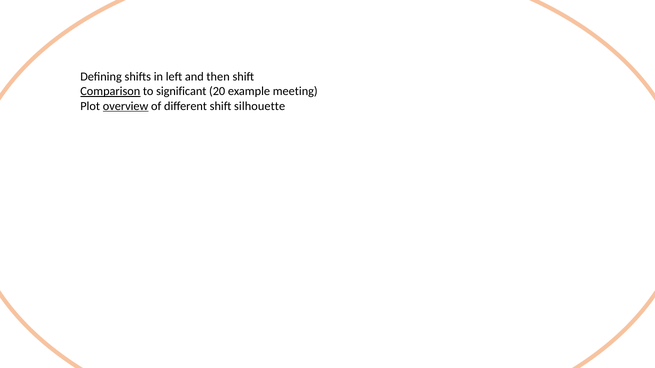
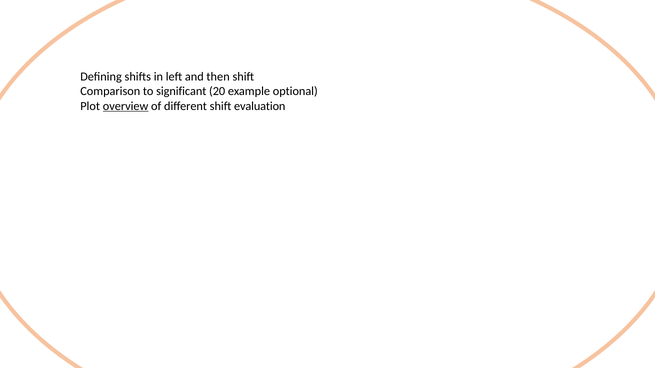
Comparison underline: present -> none (110, 91)
meeting: meeting -> optional (295, 91)
silhouette: silhouette -> evaluation (260, 106)
